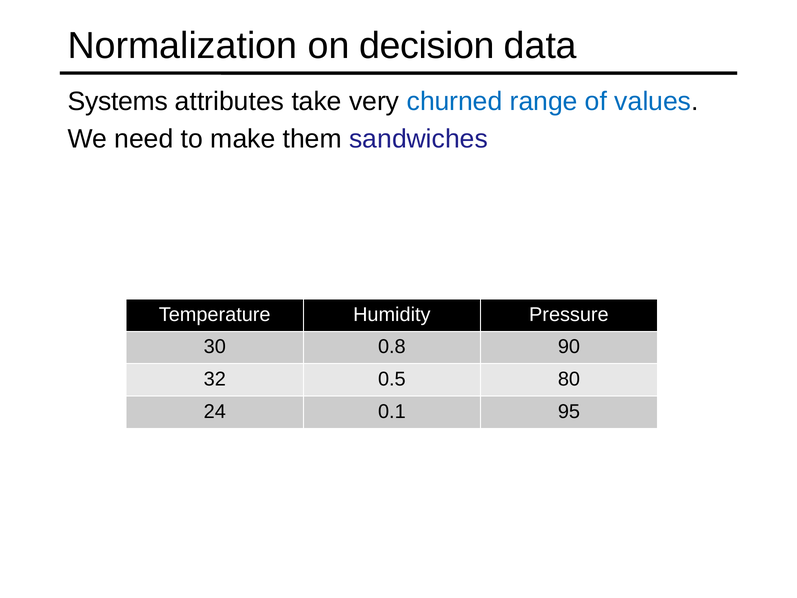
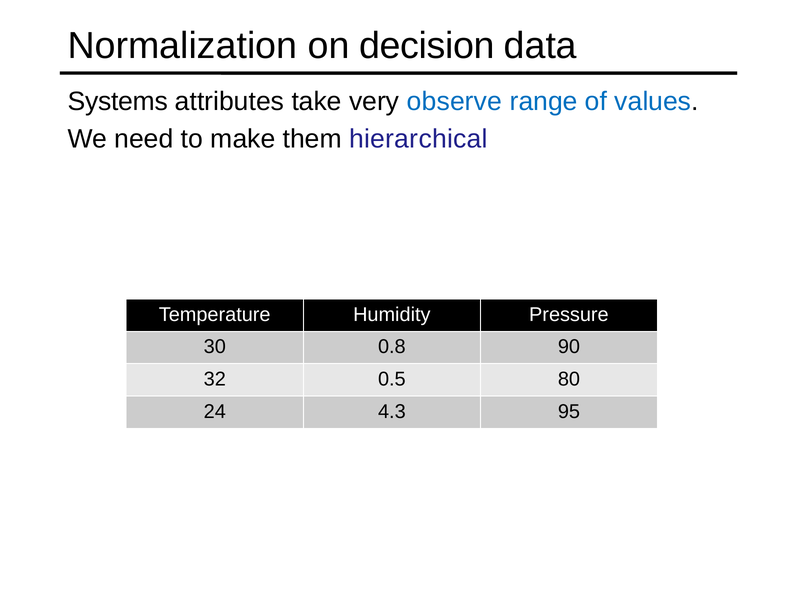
churned: churned -> observe (455, 101)
sandwiches: sandwiches -> hierarchical (418, 139)
0.1: 0.1 -> 4.3 (392, 411)
